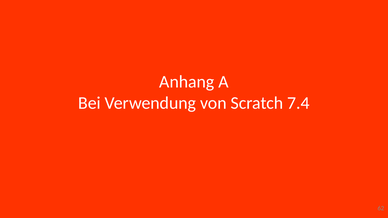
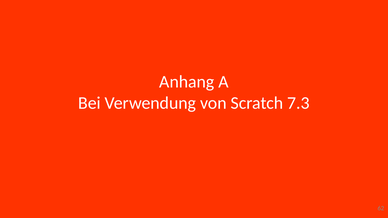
7.4: 7.4 -> 7.3 (298, 103)
